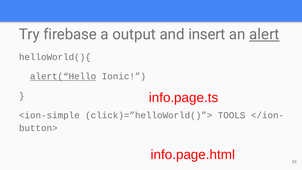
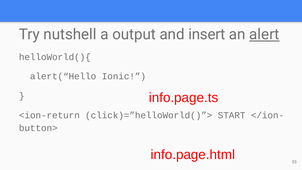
firebase: firebase -> nutshell (70, 34)
alert(“Hello underline: present -> none (63, 76)
<ion-simple: <ion-simple -> <ion-return (49, 115)
TOOLS: TOOLS -> START (232, 115)
